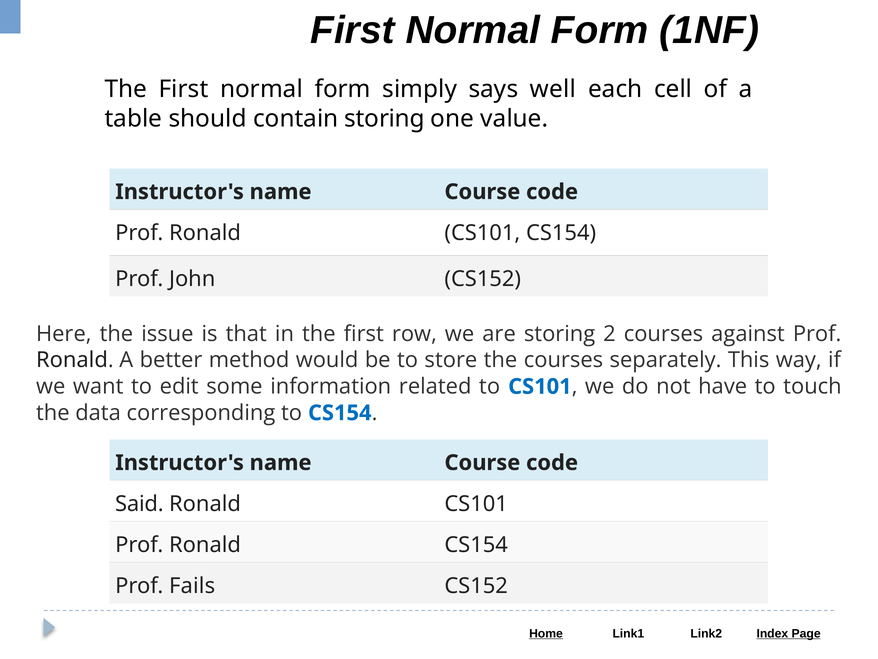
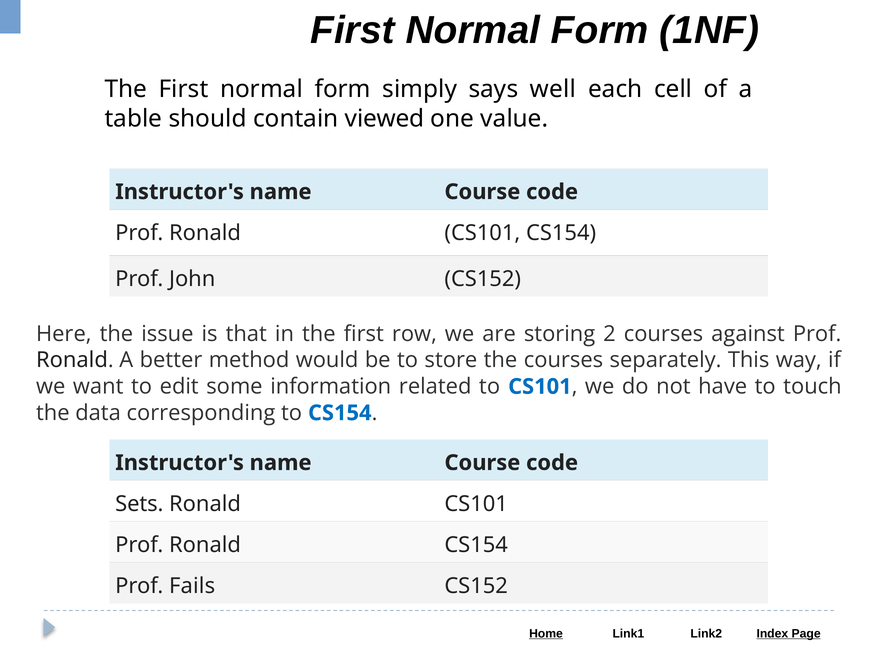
contain storing: storing -> viewed (385, 118)
Said: Said -> Sets (139, 503)
